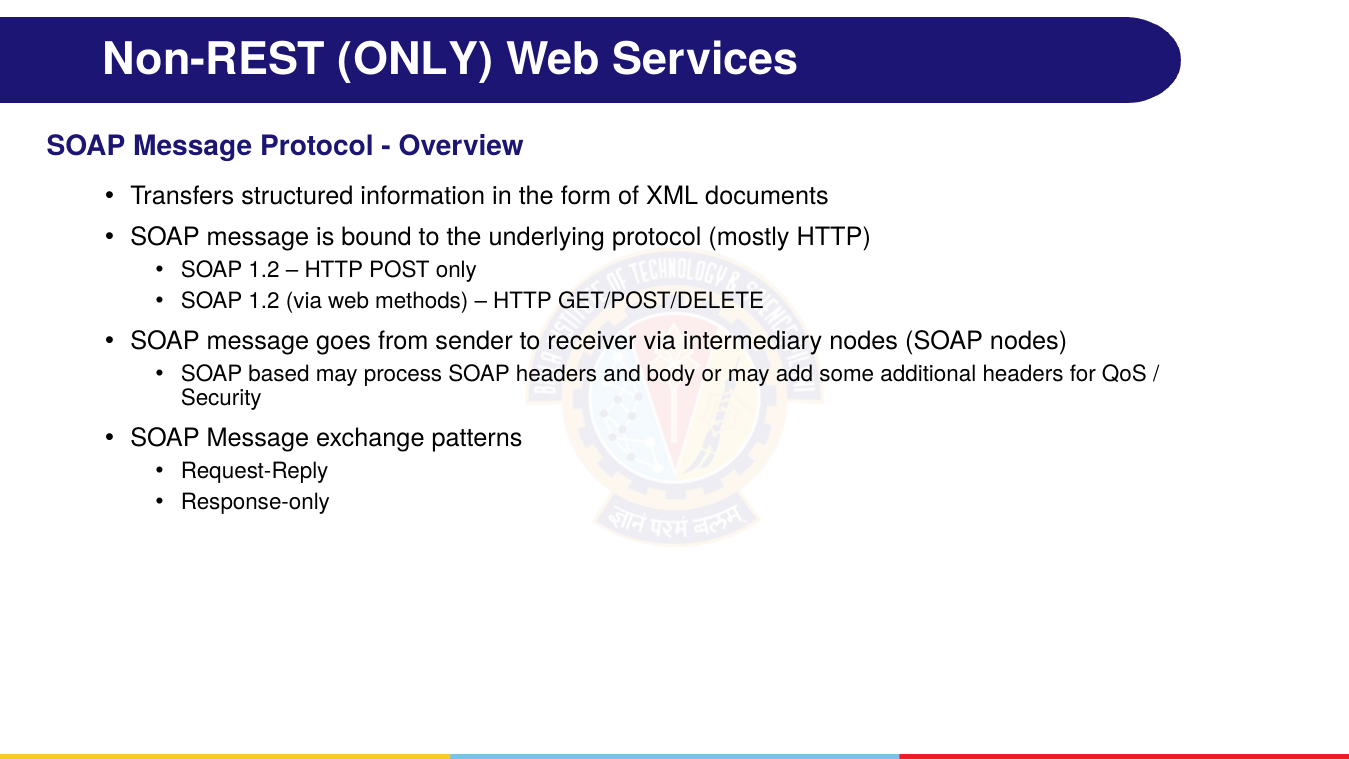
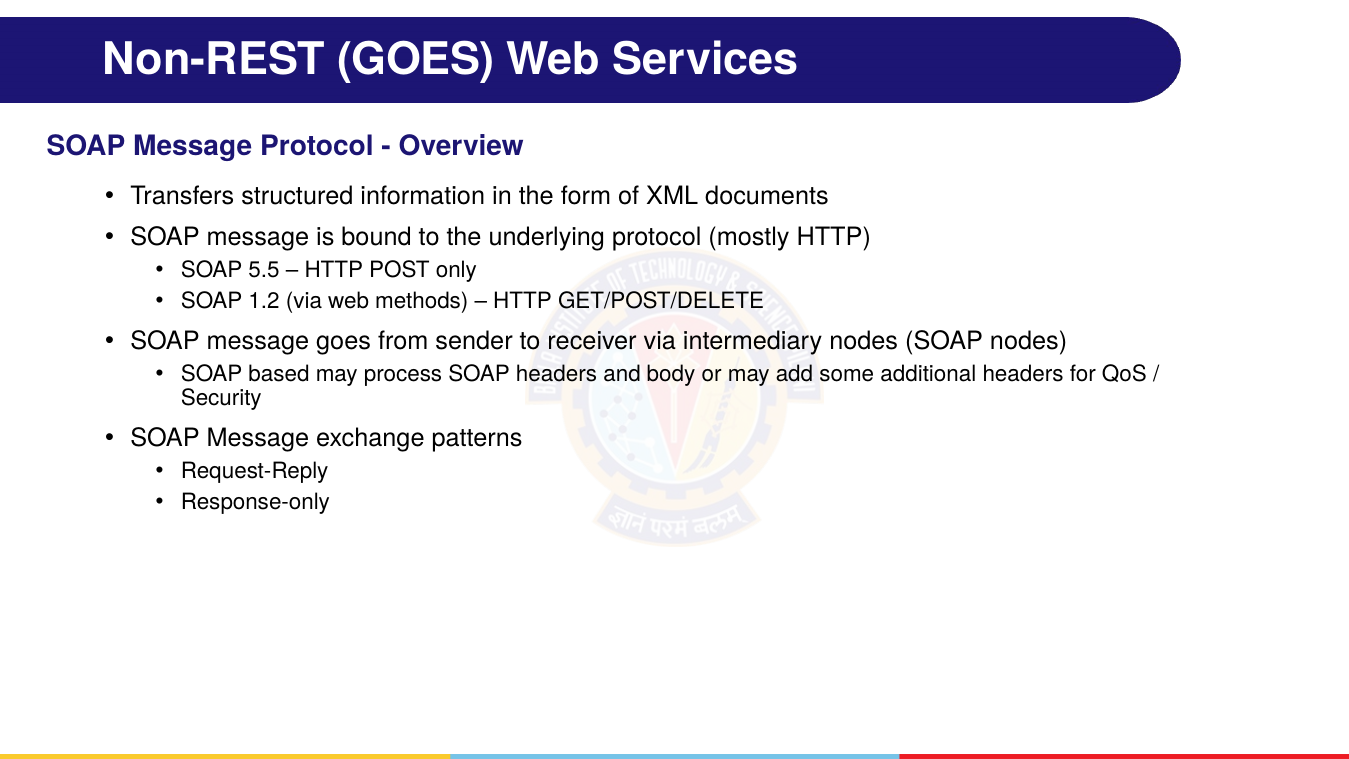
Non-REST ONLY: ONLY -> GOES (416, 60)
1.2: 1.2 -> 5.5 (264, 270)
